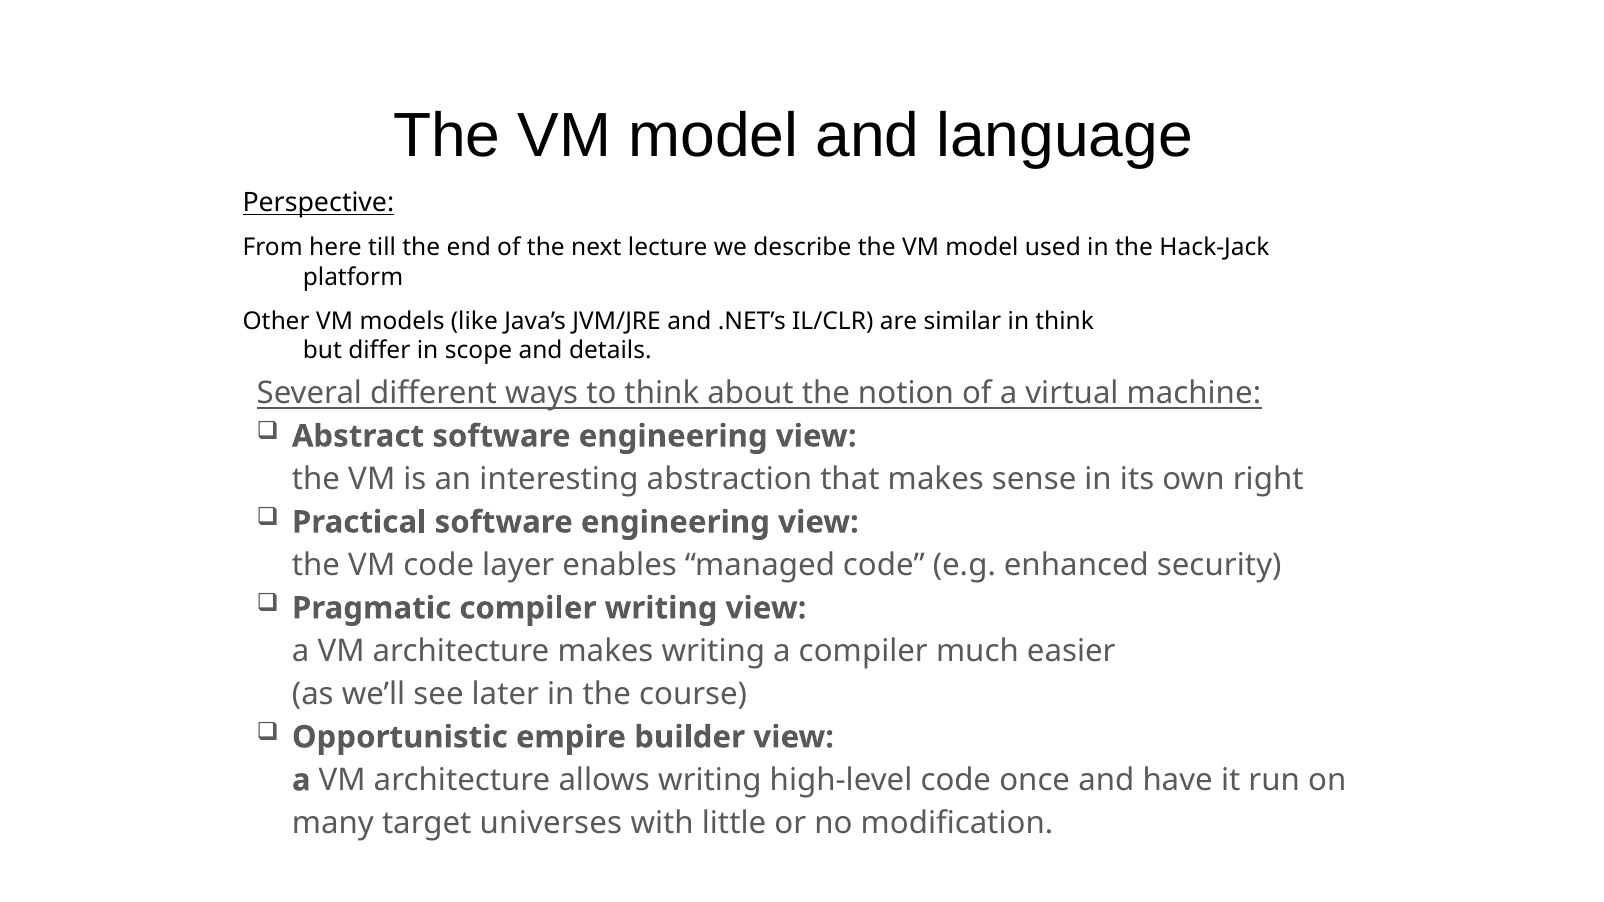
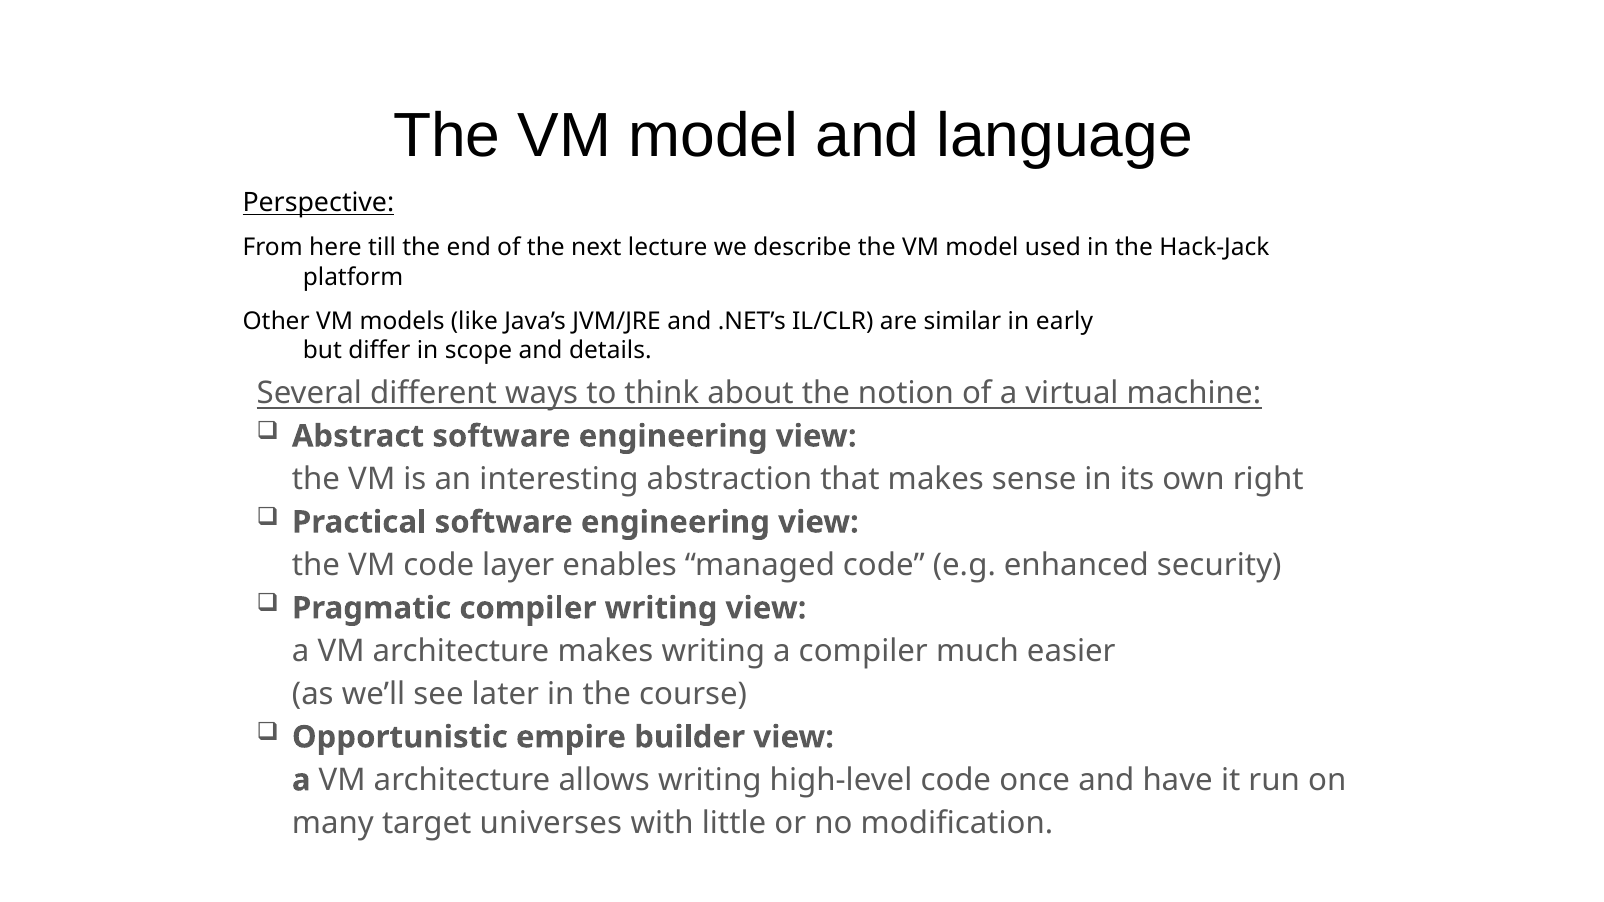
in think: think -> early (1064, 321)
